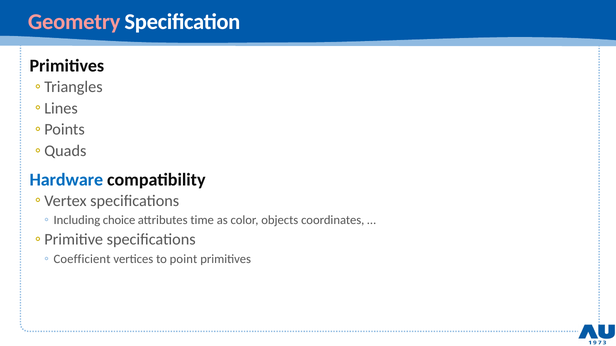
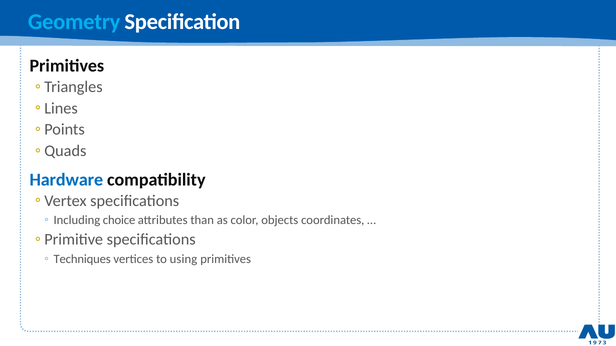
Geometry colour: pink -> light blue (74, 22)
time: time -> than (202, 221)
Coefficient: Coefficient -> Techniques (82, 259)
point: point -> using (184, 259)
